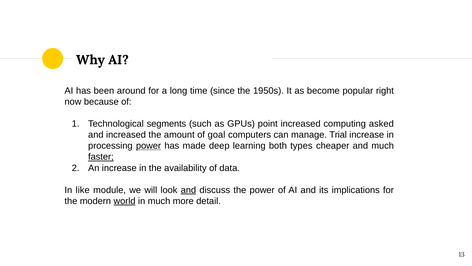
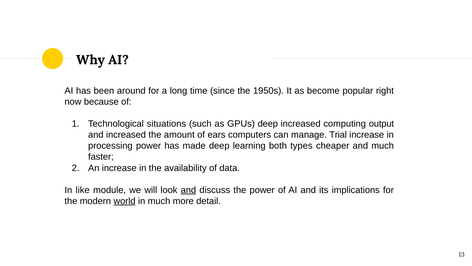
segments: segments -> situations (166, 124)
GPUs point: point -> deep (268, 124)
asked: asked -> output (381, 124)
goal: goal -> ears (217, 135)
power underline: present -> none (149, 146)
faster underline: present -> none (101, 157)
